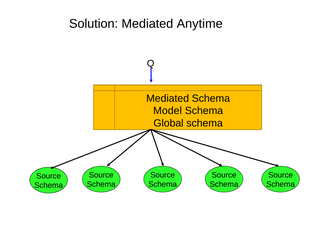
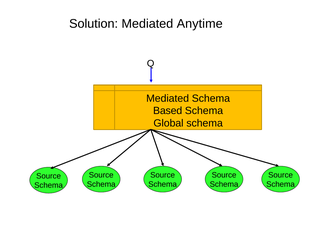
Model: Model -> Based (168, 111)
